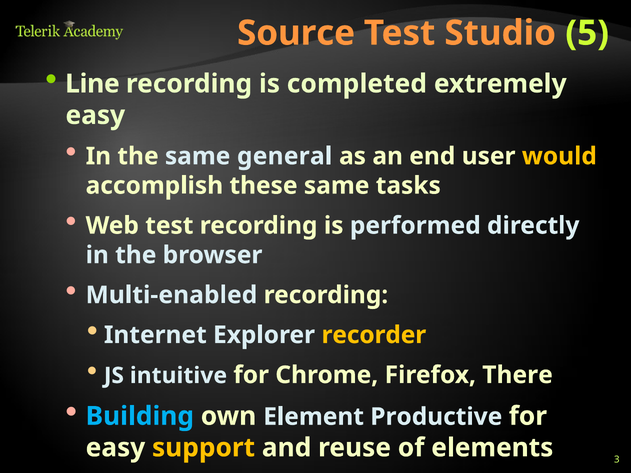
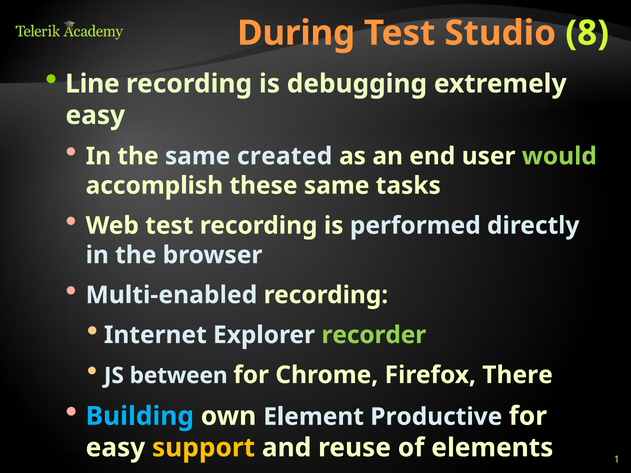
Source: Source -> During (296, 33)
5: 5 -> 8 (587, 33)
completed: completed -> debugging (357, 84)
general: general -> created (285, 156)
would colour: yellow -> light green (559, 156)
recorder colour: yellow -> light green (374, 335)
intuitive: intuitive -> between (179, 376)
3: 3 -> 1 (617, 460)
